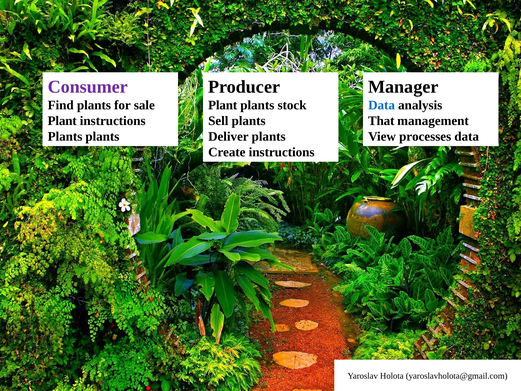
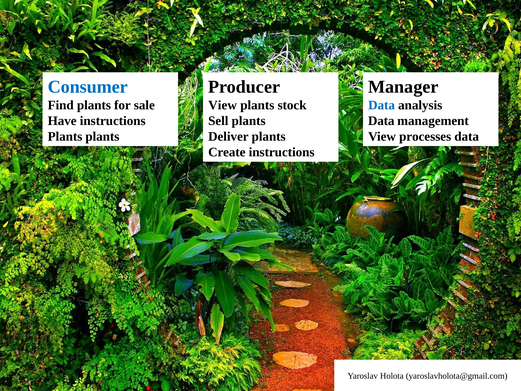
Consumer colour: purple -> blue (88, 87)
Plant: Plant -> View (223, 105)
Plant: Plant -> Have (62, 121)
That: That -> Data (381, 121)
